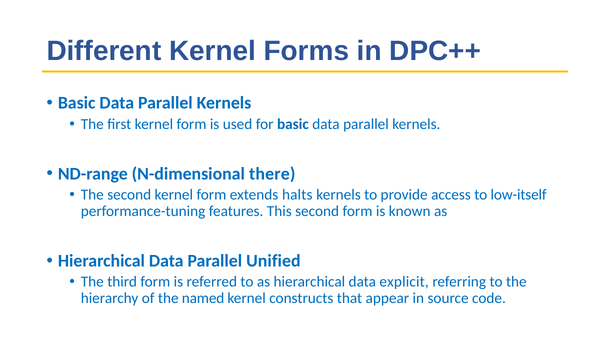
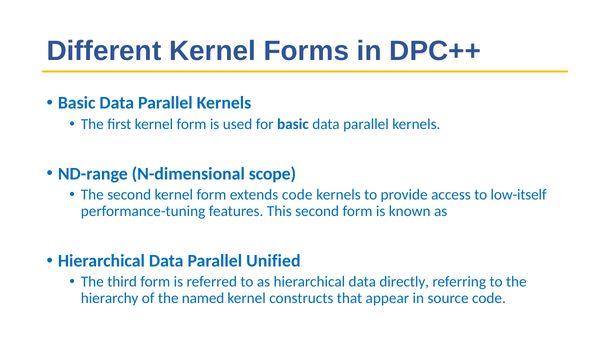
there: there -> scope (272, 174)
extends halts: halts -> code (297, 195)
explicit: explicit -> directly (404, 282)
